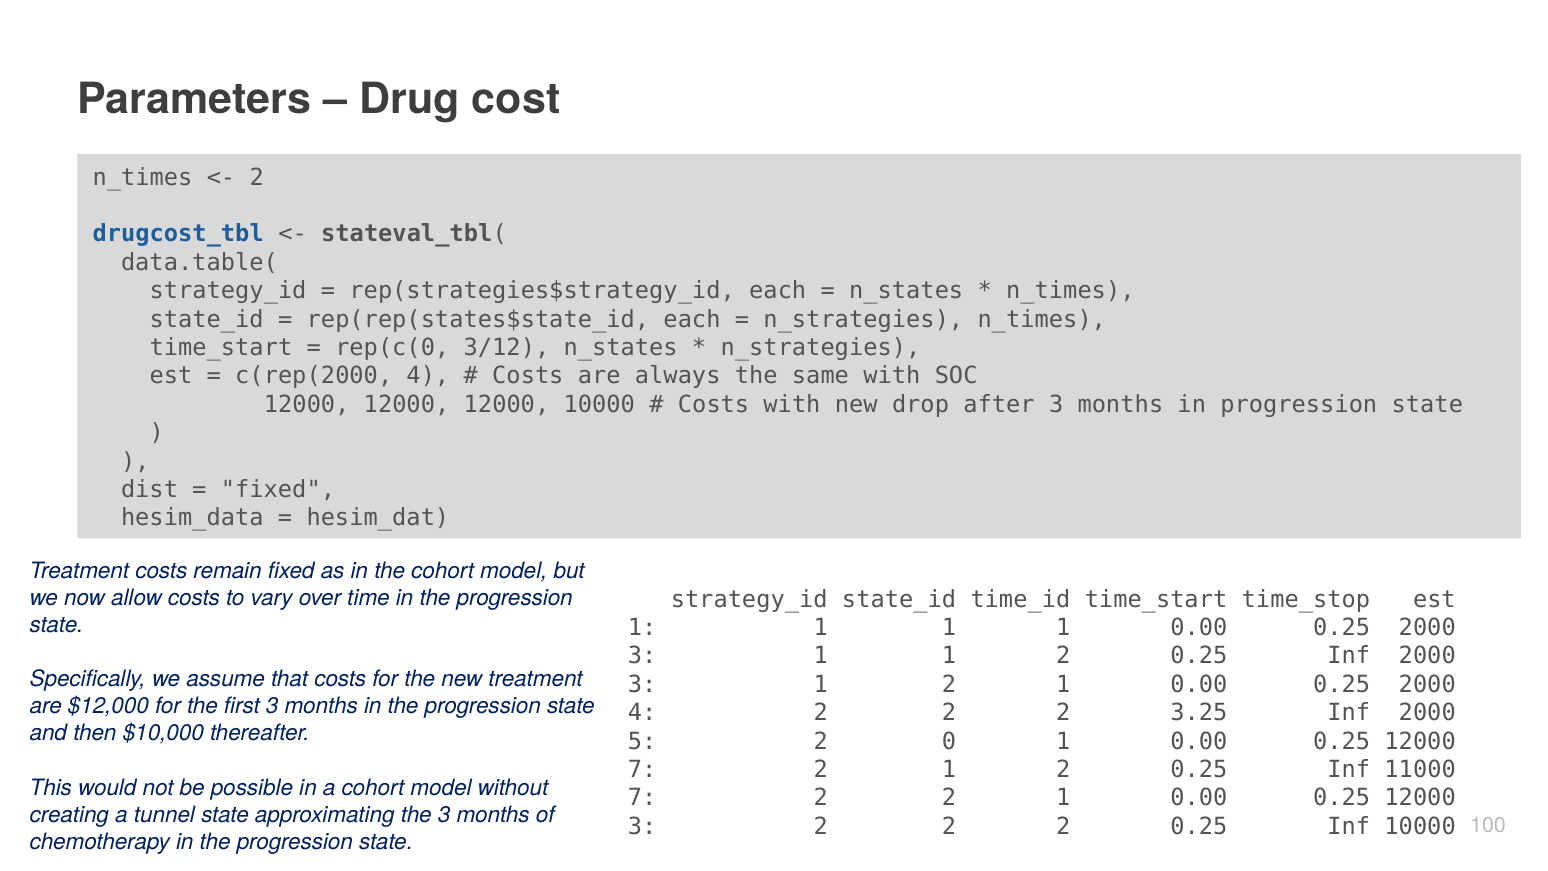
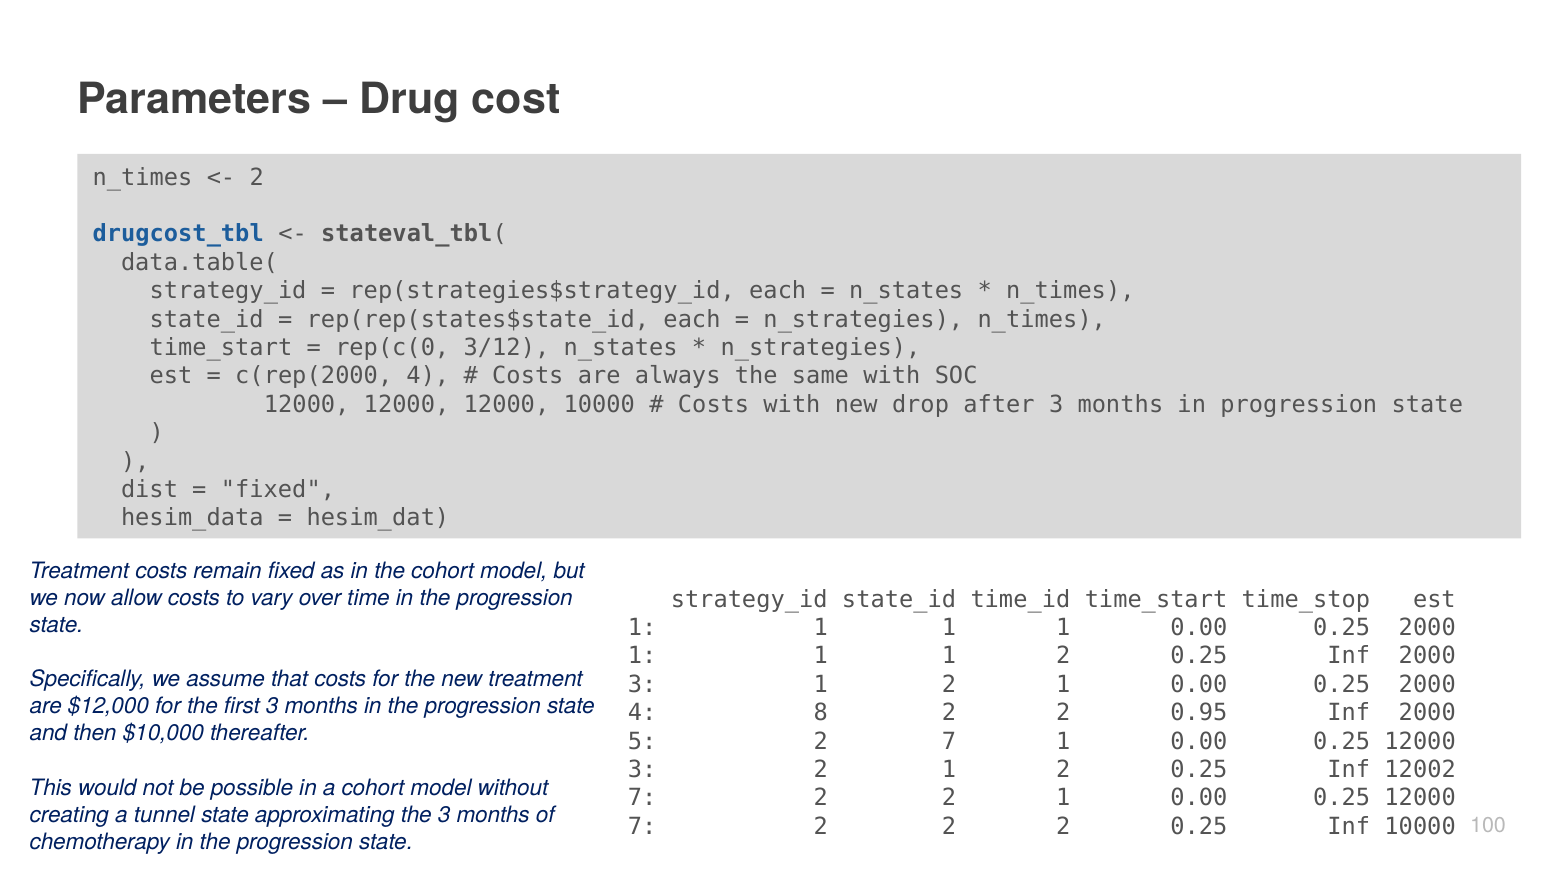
3: 3 -> 1 (642, 656)
4 2: 2 -> 8 (821, 713)
3.25: 3.25 -> 0.95 (1199, 713)
2 0: 0 -> 7 (949, 741)
7: 7 -> 3 (642, 769)
11000: 11000 -> 12002 (1420, 769)
3: 3 -> 7 (642, 826)
